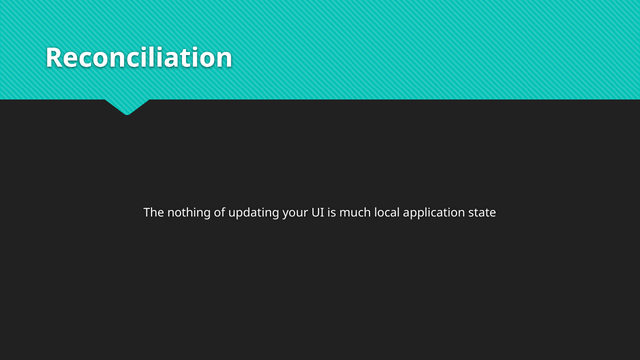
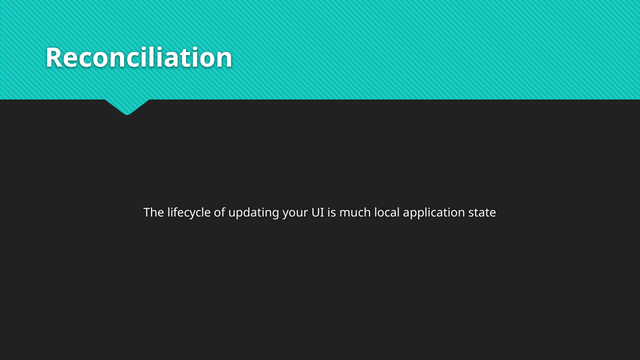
nothing: nothing -> lifecycle (189, 213)
